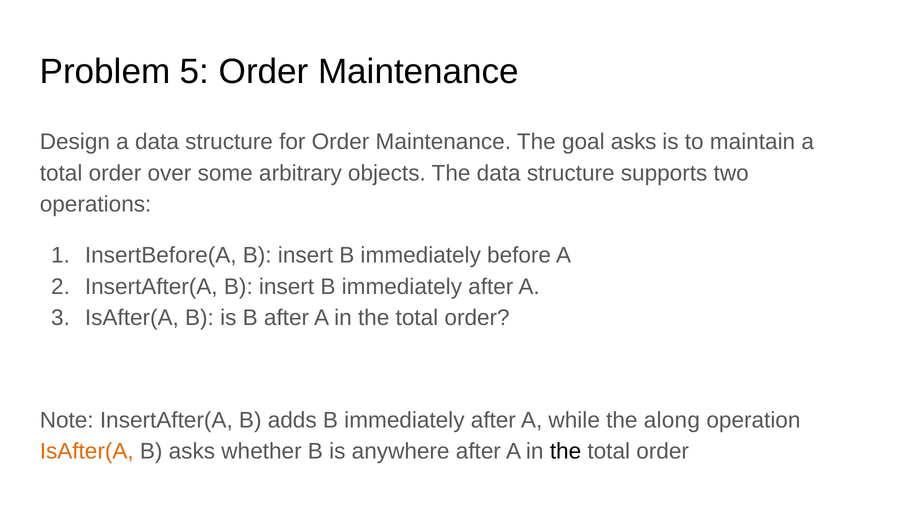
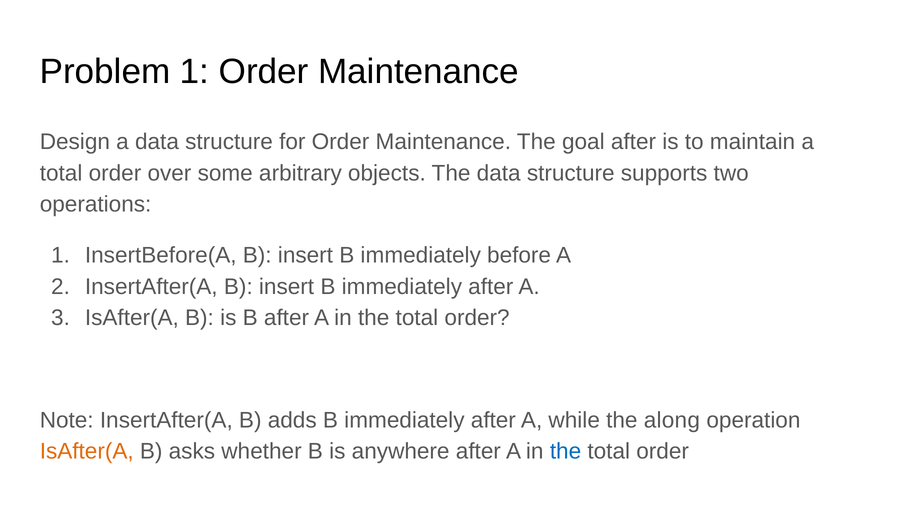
Problem 5: 5 -> 1 (195, 72)
goal asks: asks -> after (634, 142)
the colour: black -> blue (566, 451)
